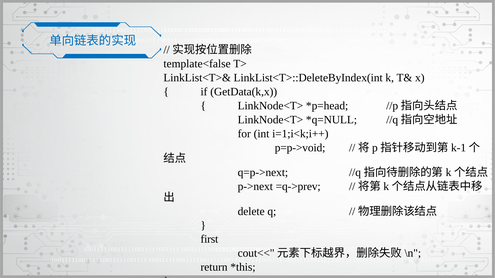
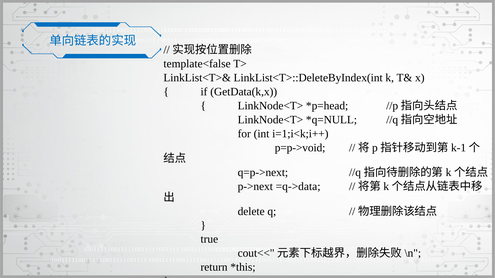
=q->prev: =q->prev -> =q->data (298, 187)
first: first -> true (209, 240)
